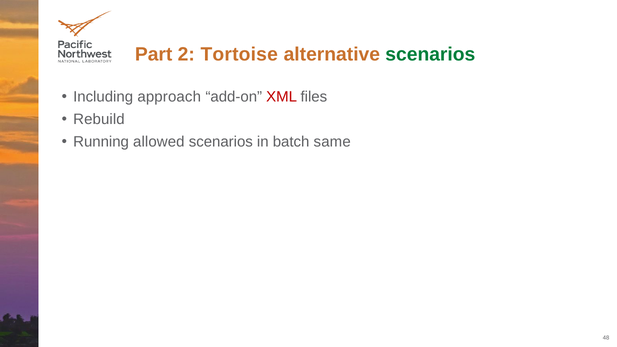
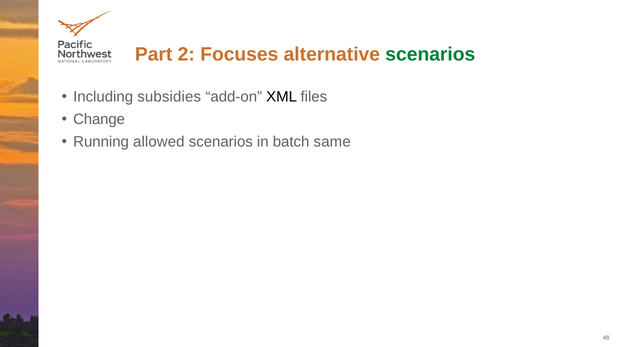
Tortoise: Tortoise -> Focuses (239, 54)
approach: approach -> subsidies (169, 97)
XML colour: red -> black (282, 97)
Rebuild: Rebuild -> Change (99, 119)
